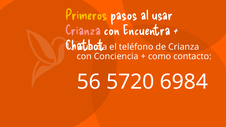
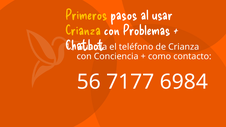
Crianza colour: pink -> yellow (83, 30)
Encuentra: Encuentra -> Problemas (147, 30)
5720: 5720 -> 7177 (130, 82)
